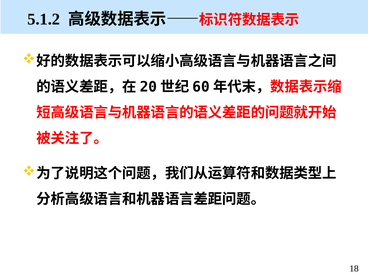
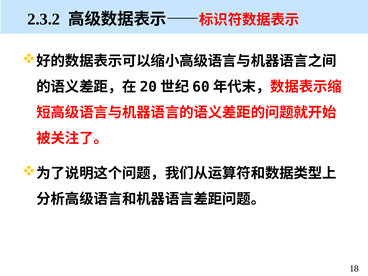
5.1.2: 5.1.2 -> 2.3.2 (44, 19)
